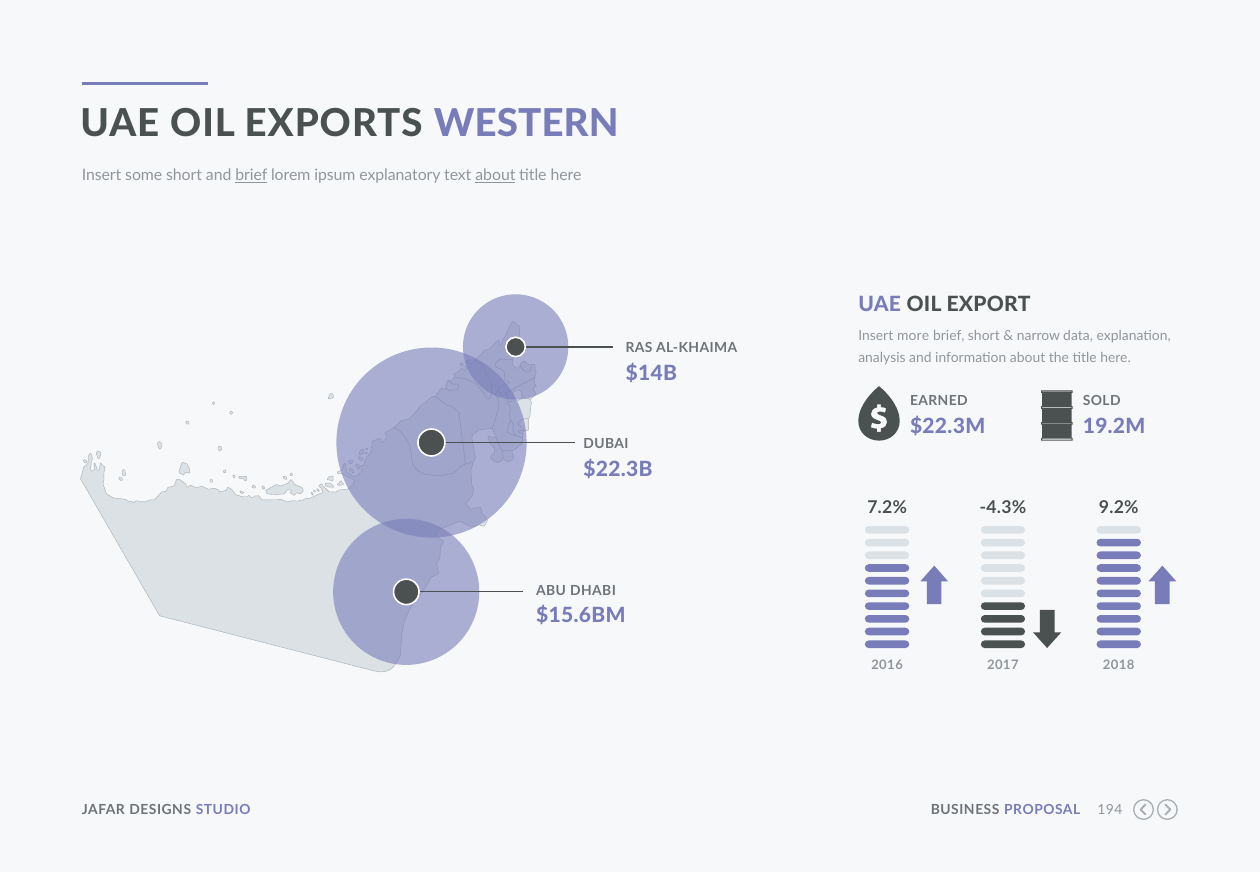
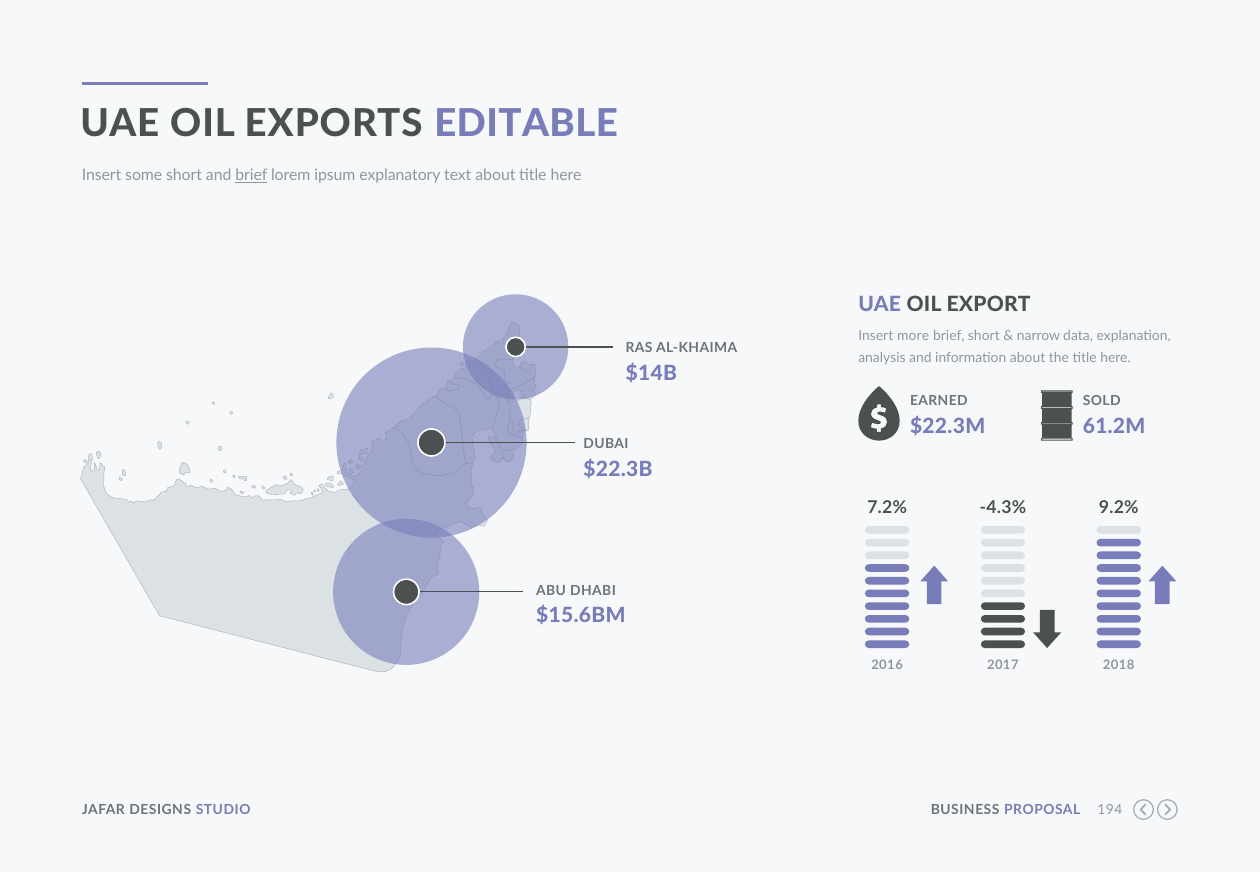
WESTERN: WESTERN -> EDITABLE (526, 123)
about underline: present -> none (495, 175)
19.2M: 19.2M -> 61.2M (1114, 427)
